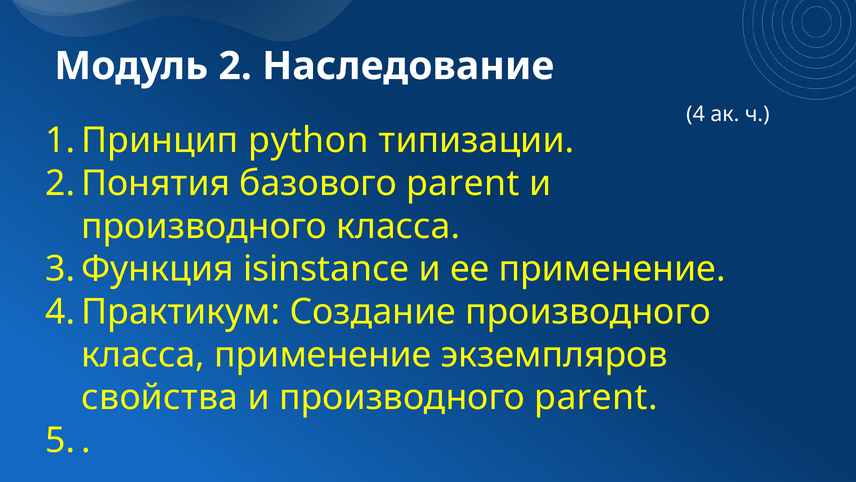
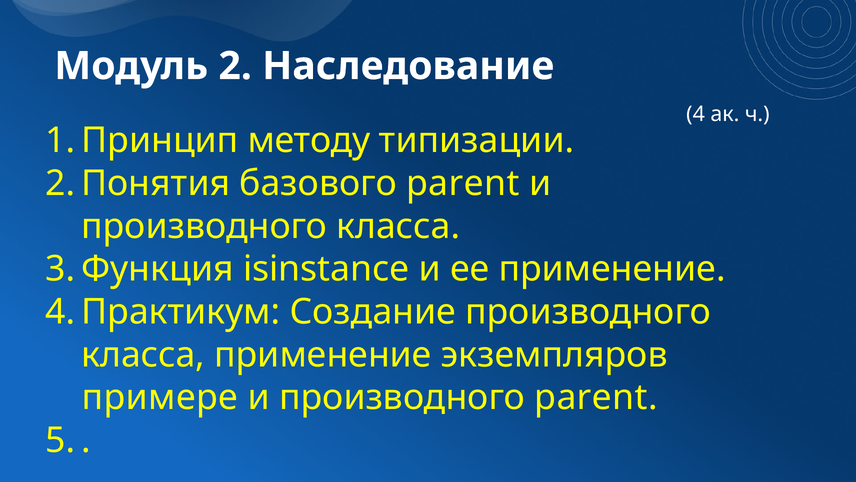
python: python -> методу (309, 140)
свойства: свойства -> примере (160, 397)
